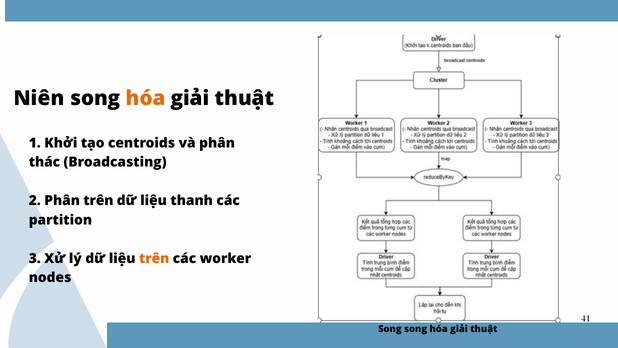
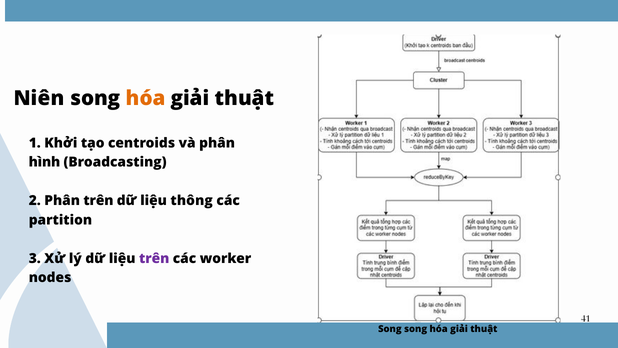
thác: thác -> hình (44, 162)
thanh: thanh -> thông (192, 201)
trên colour: orange -> purple (154, 258)
